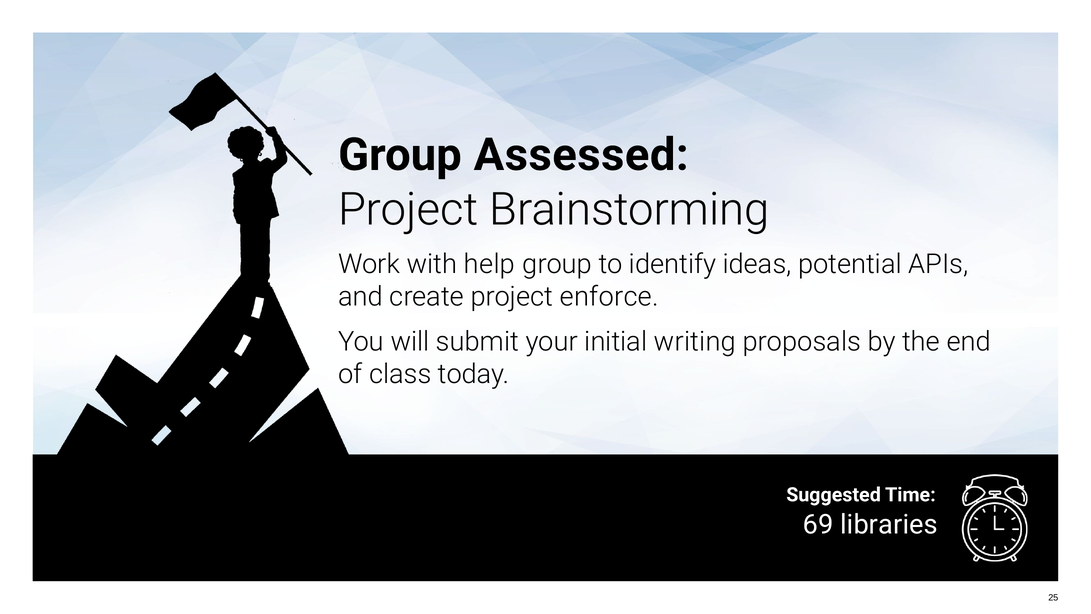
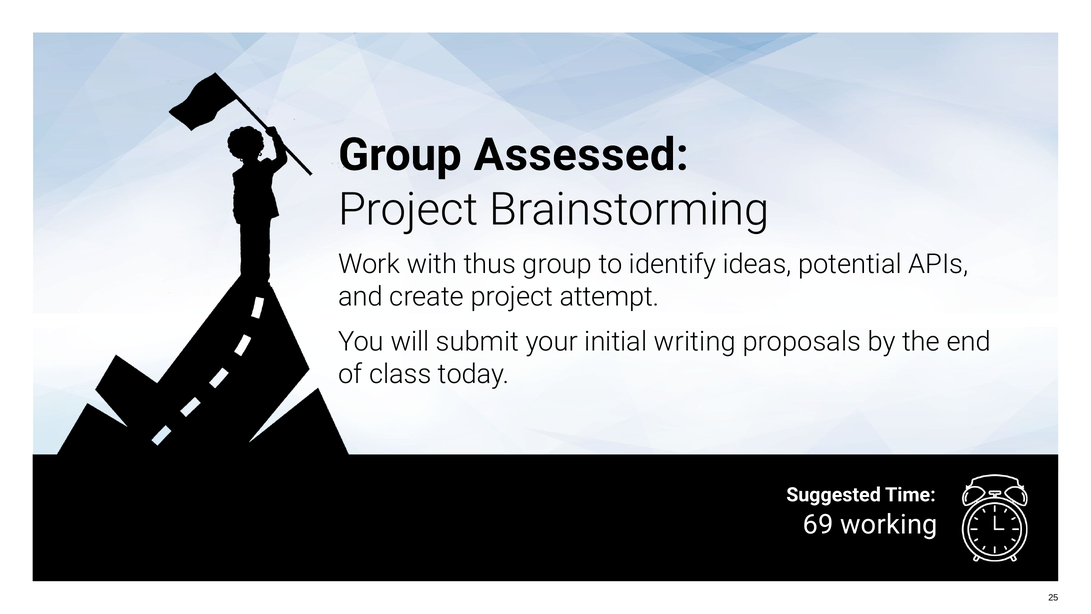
help: help -> thus (490, 264)
enforce: enforce -> attempt (610, 297)
libraries: libraries -> working (889, 525)
